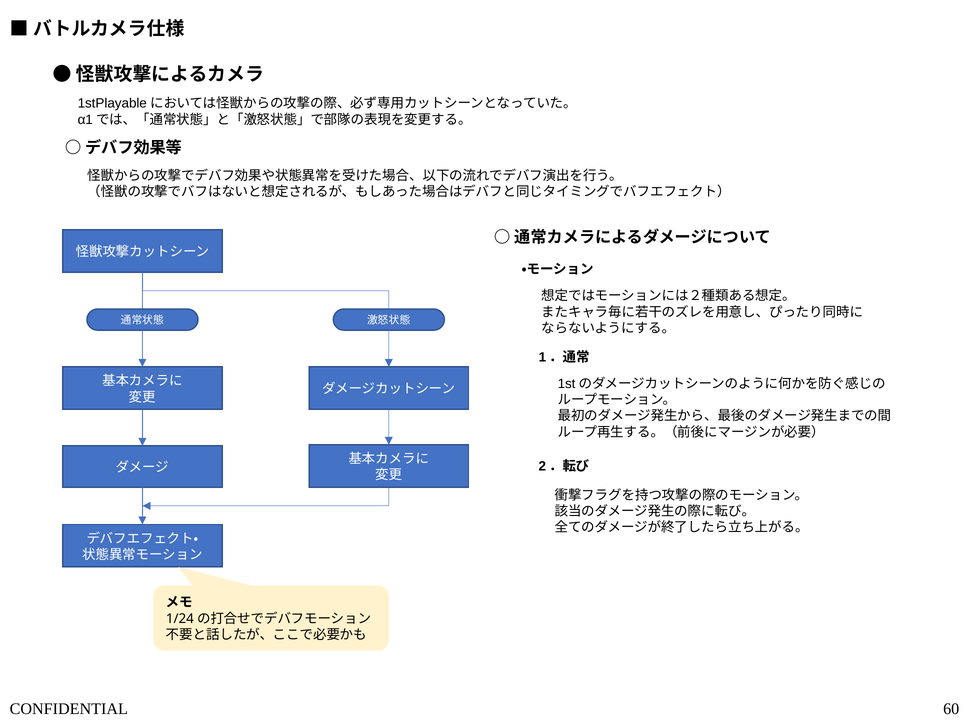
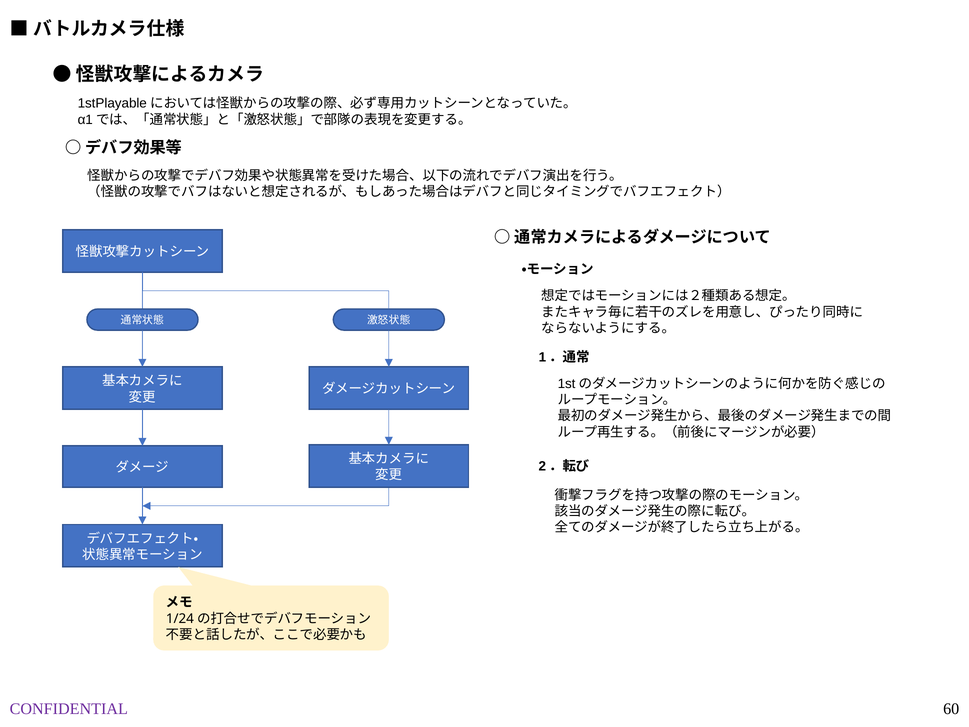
CONFIDENTIAL colour: black -> purple (69, 708)
